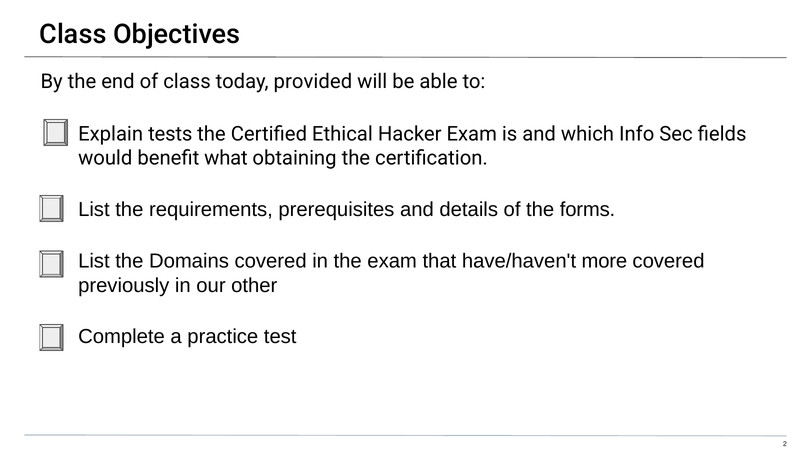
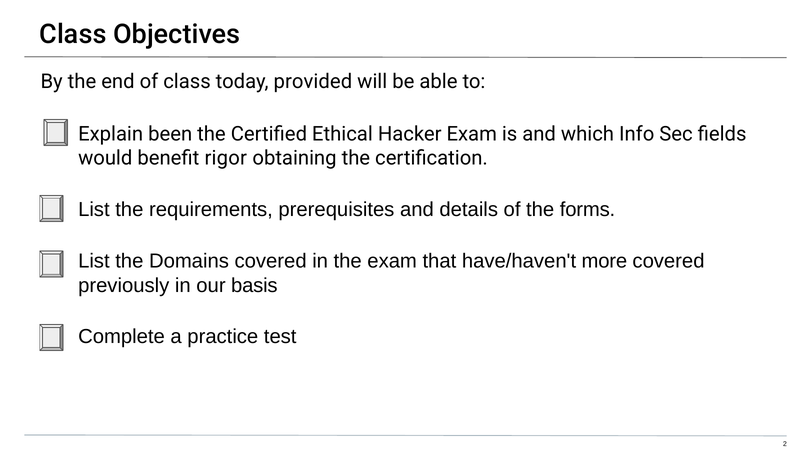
tests: tests -> been (170, 134)
what: what -> rigor (226, 158)
other: other -> basis (254, 285)
